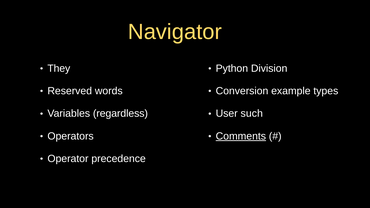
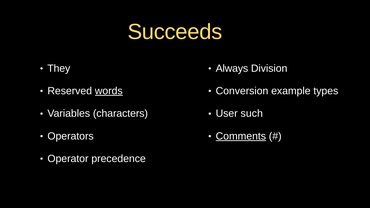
Navigator: Navigator -> Succeeds (175, 32)
Python: Python -> Always (232, 68)
words underline: none -> present (109, 91)
regardless: regardless -> characters (120, 114)
